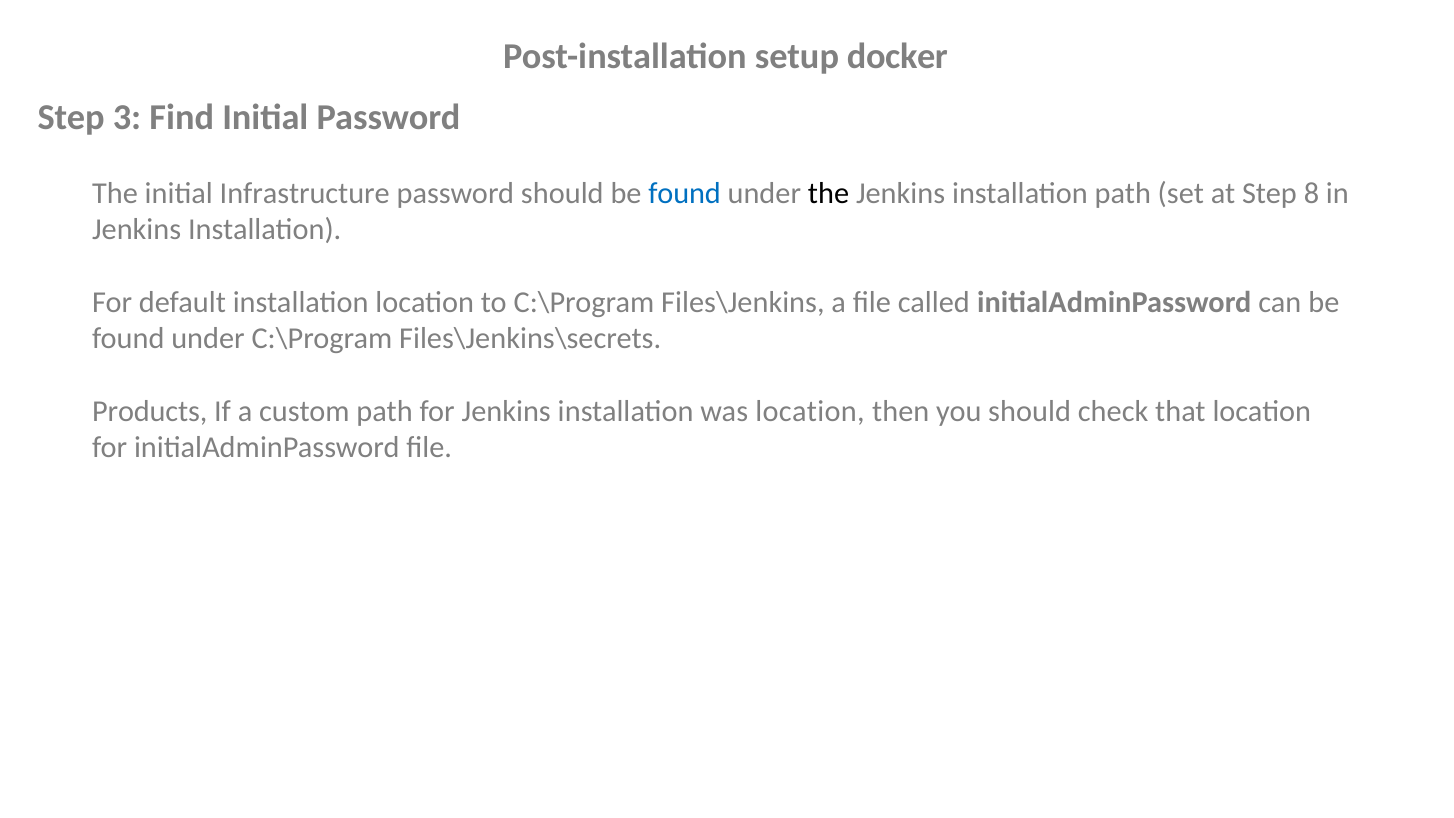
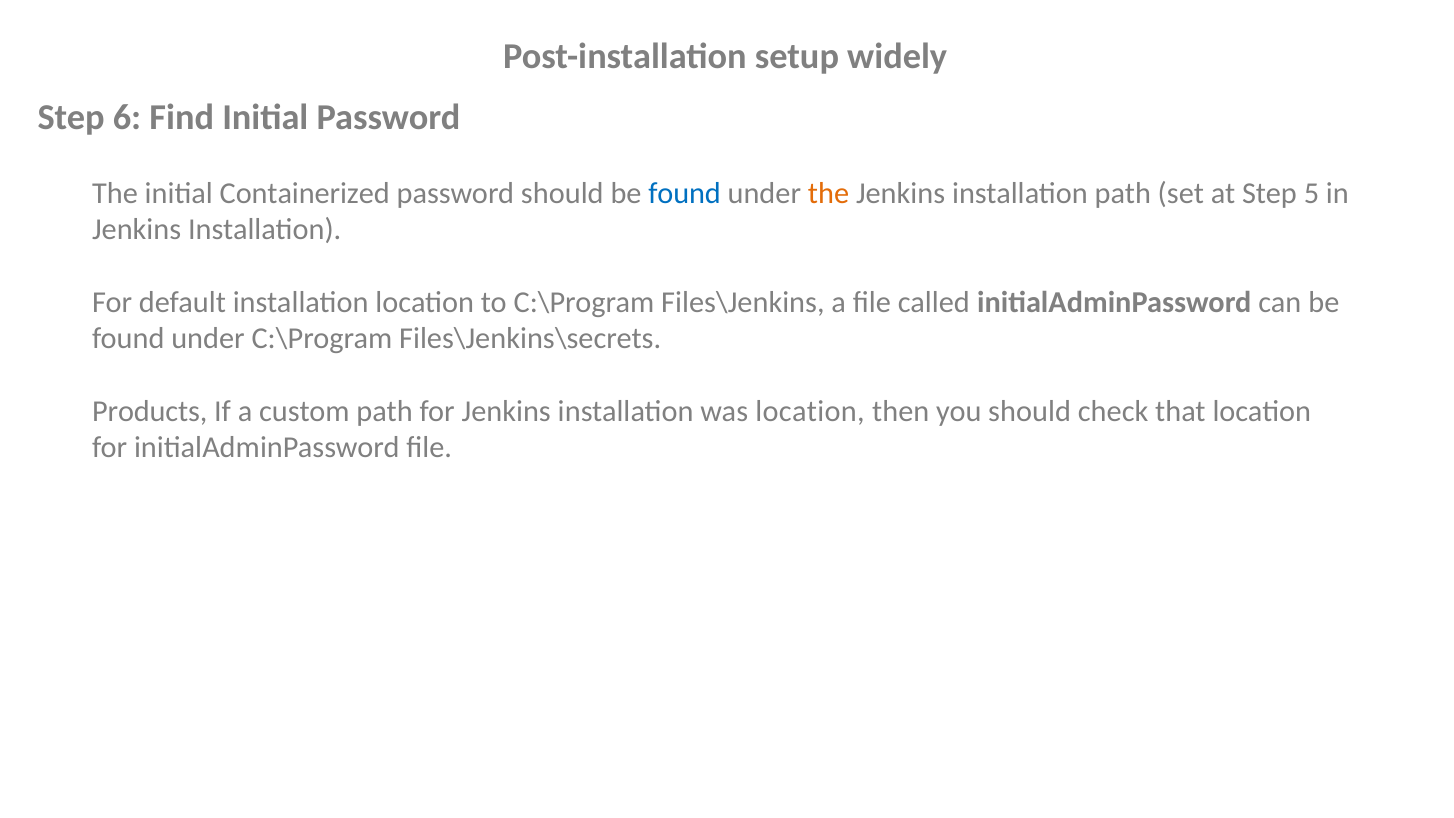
docker: docker -> widely (897, 56)
3: 3 -> 6 (127, 117)
Infrastructure: Infrastructure -> Containerized (305, 193)
the colour: black -> orange (829, 193)
8: 8 -> 5 (1311, 193)
